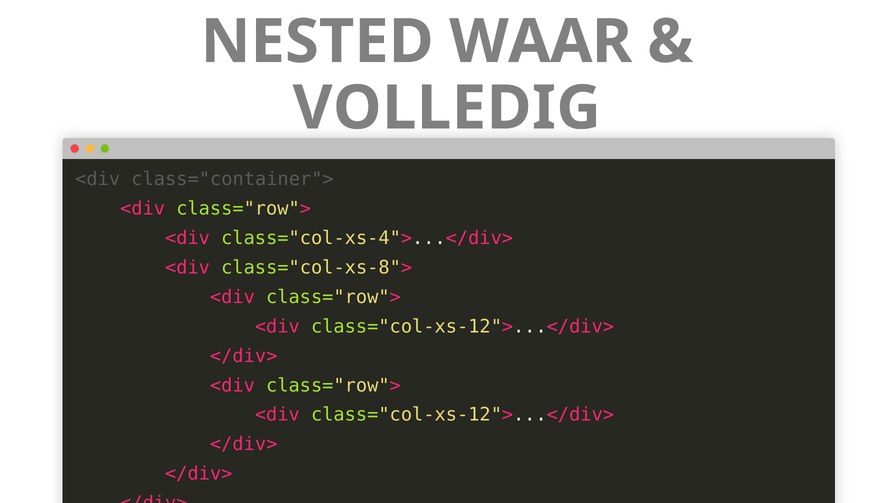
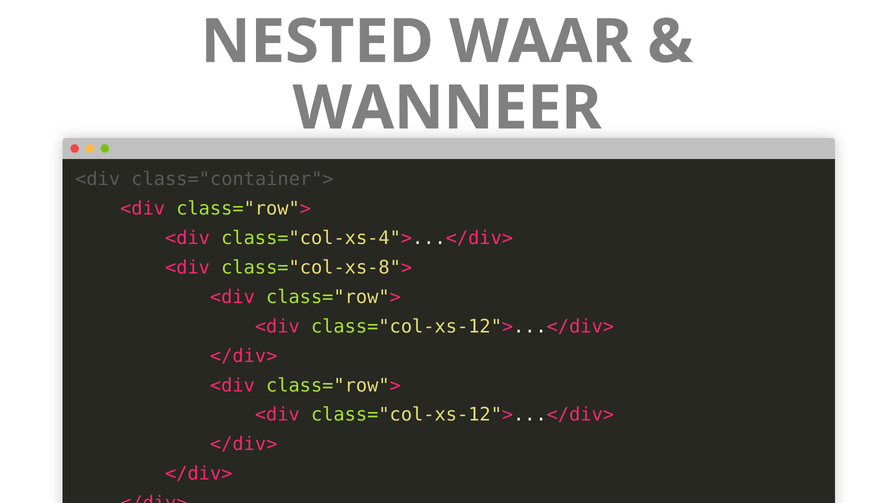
VOLLEDIG: VOLLEDIG -> WANNEER (447, 108)
